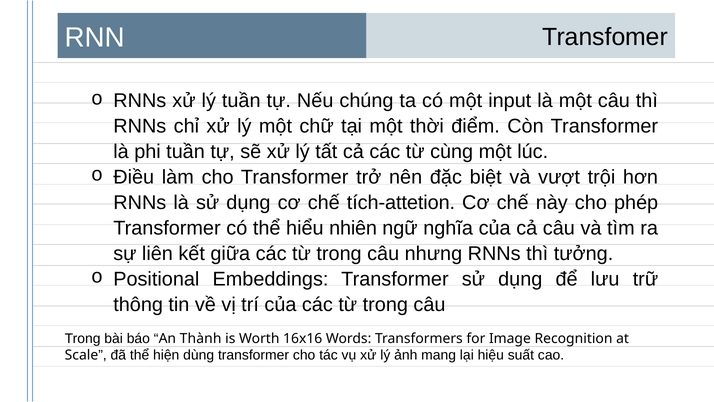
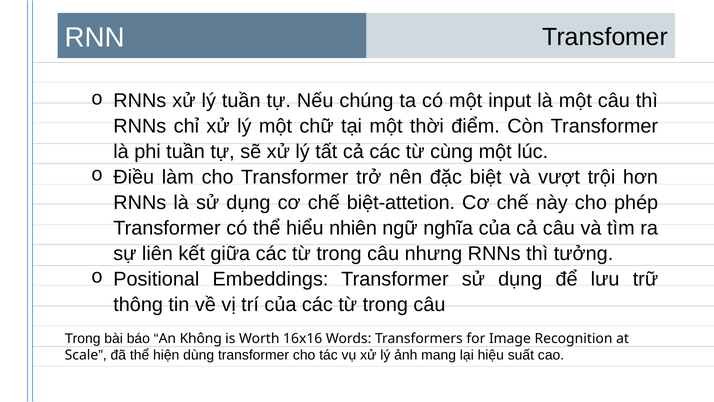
tích-attetion: tích-attetion -> biệt-attetion (401, 202)
Thành: Thành -> Không (201, 338)
